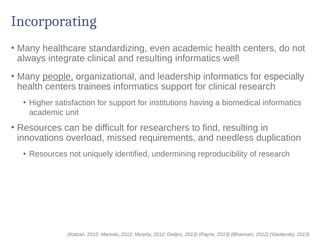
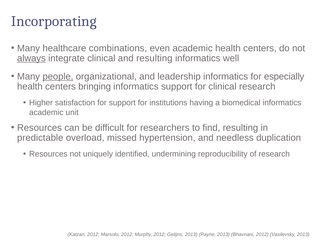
standardizing: standardizing -> combinations (118, 48)
always underline: none -> present (31, 58)
trainees: trainees -> bringing (95, 86)
innovations: innovations -> predictable (40, 138)
requirements: requirements -> hypertension (167, 138)
